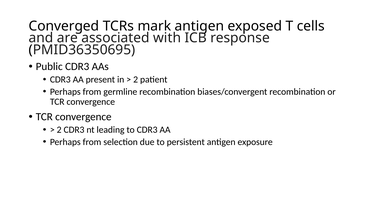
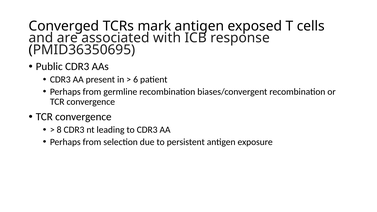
2: 2 -> 6 (136, 80)
2: 2 -> 8 (59, 130)
